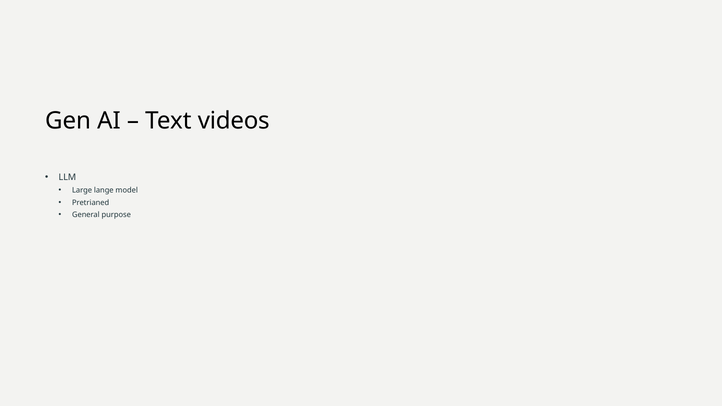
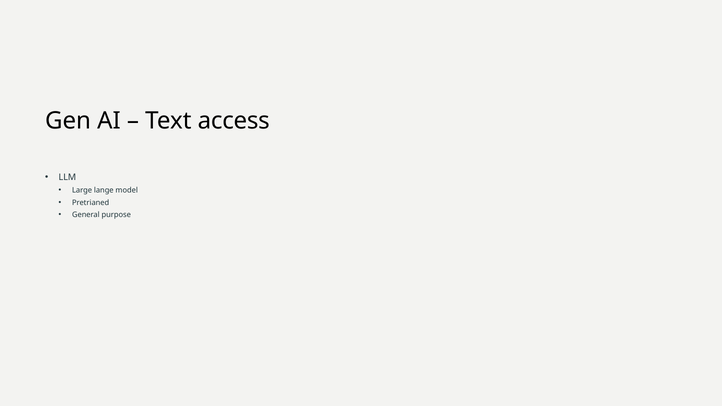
videos: videos -> access (234, 121)
